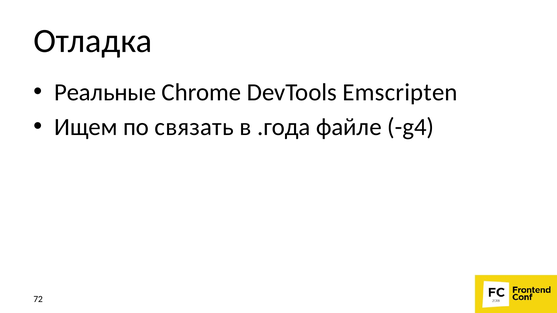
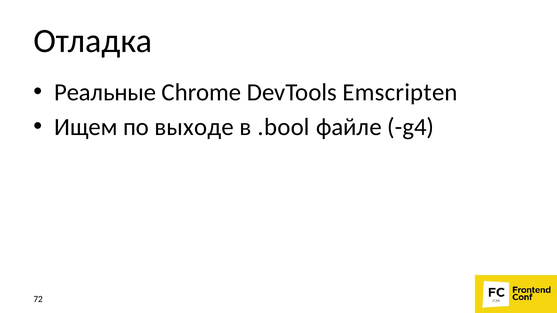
связать: связать -> выходе (194, 127)
.года: .года -> .bool (284, 127)
